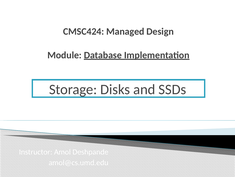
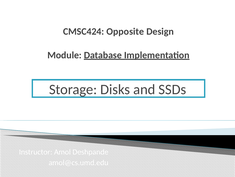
Managed: Managed -> Opposite (125, 31)
